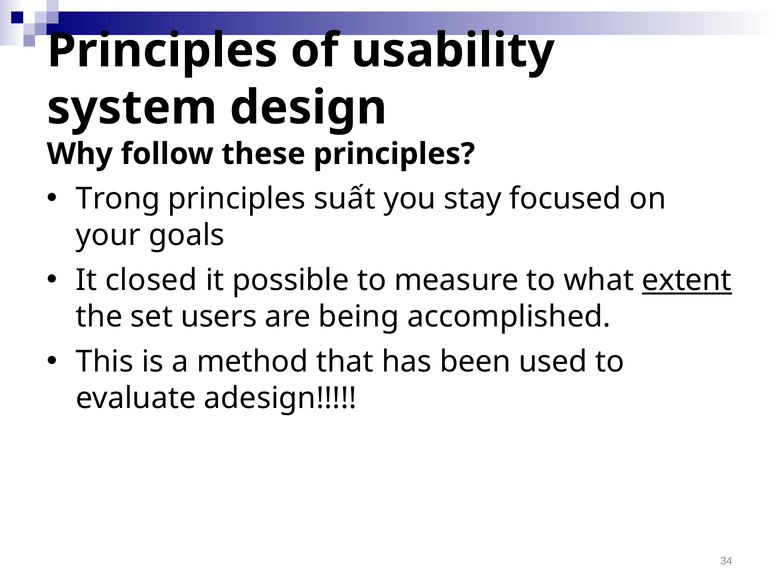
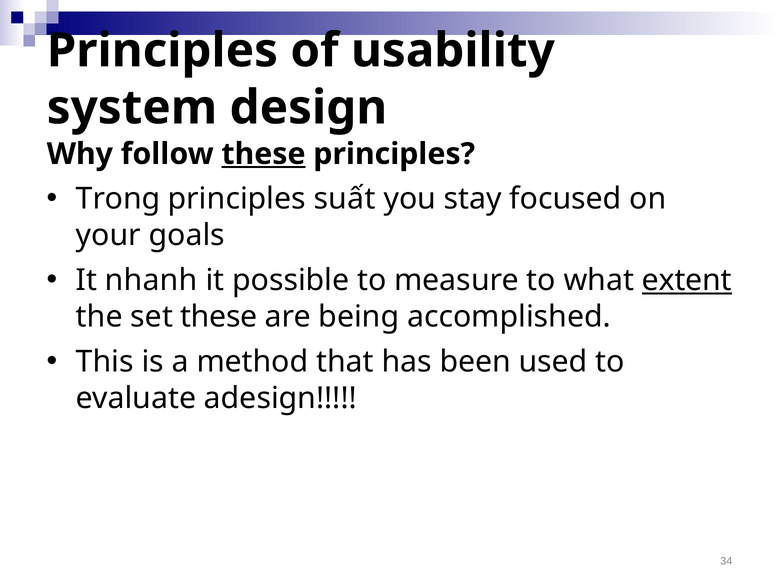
these underline: none -> present (263, 154)
closed: closed -> nhanh (151, 280)
set users: users -> these (219, 317)
